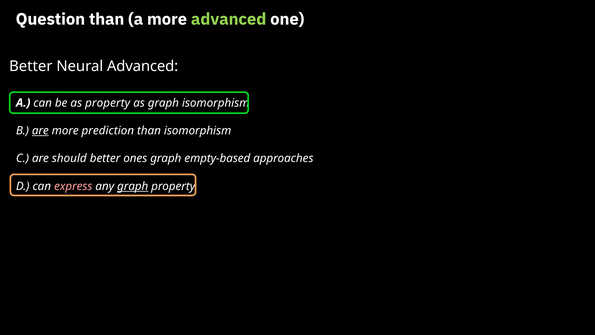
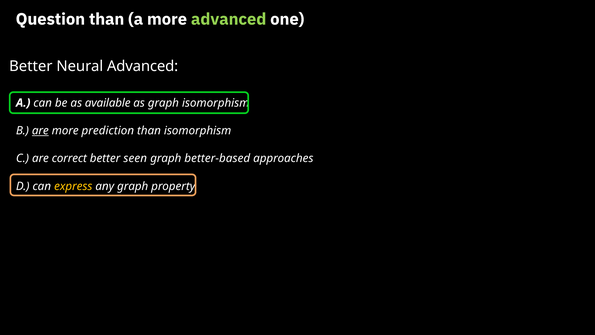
as property: property -> available (108, 103)
should: should -> correct (69, 158)
ones: ones -> seen (135, 158)
empty-based: empty-based -> better-based (217, 158)
express colour: pink -> yellow (73, 186)
graph underline: present -> none (133, 186)
